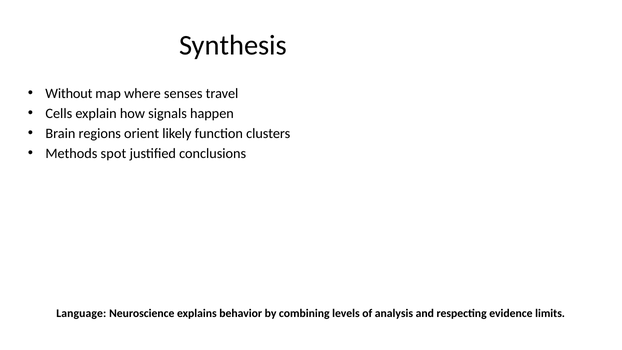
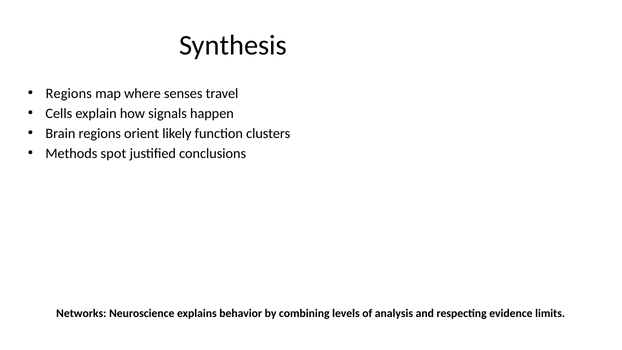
Without: Without -> Regions (69, 94)
Language: Language -> Networks (81, 313)
